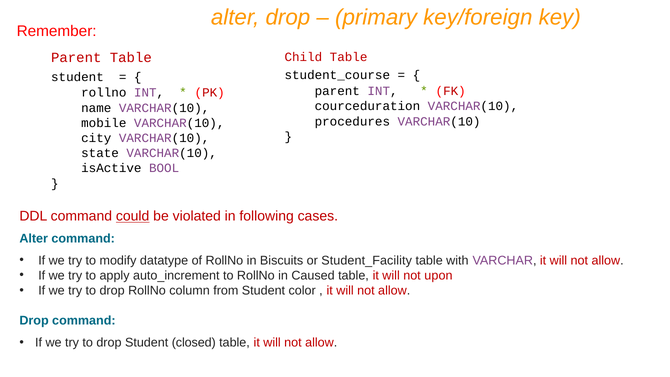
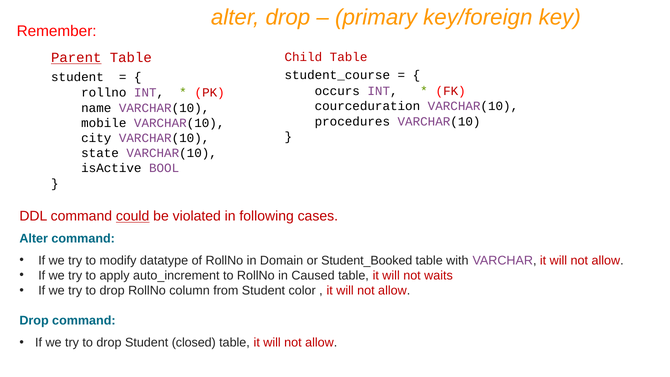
Parent underline: none -> present (76, 58)
parent: parent -> occurs (337, 91)
Biscuits: Biscuits -> Domain (282, 260)
Student_Facility: Student_Facility -> Student_Booked (367, 260)
upon: upon -> waits (439, 275)
